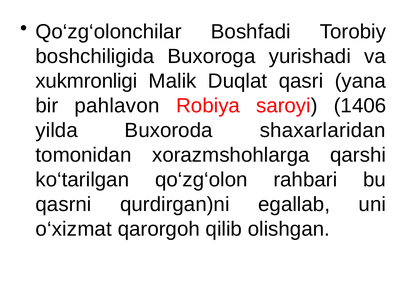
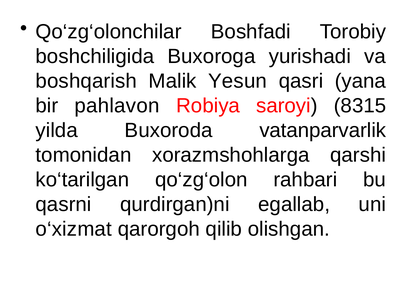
xukmronligi: xukmronligi -> boshqarish (86, 81)
Duqlat: Duqlat -> Yesun (238, 81)
1406: 1406 -> 8315 (360, 106)
shaxarlaridan: shaxarlaridan -> vatanparvarlik (323, 131)
